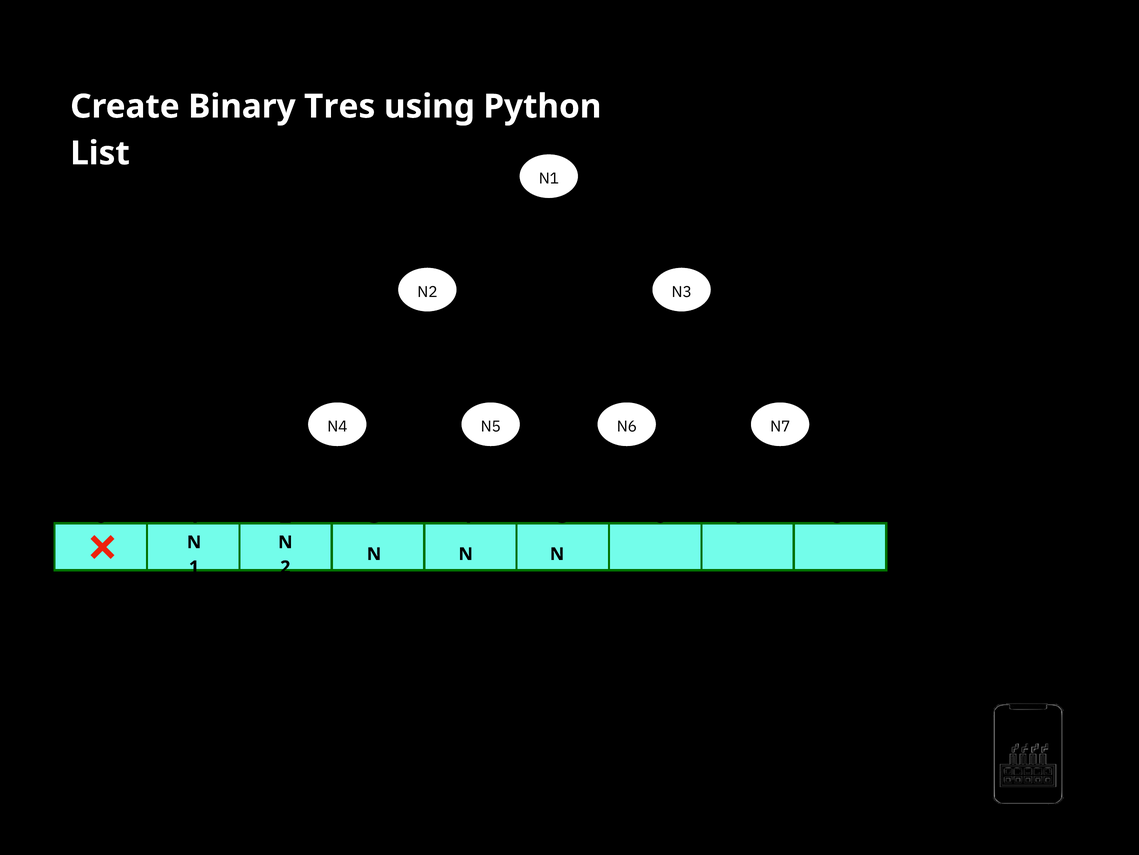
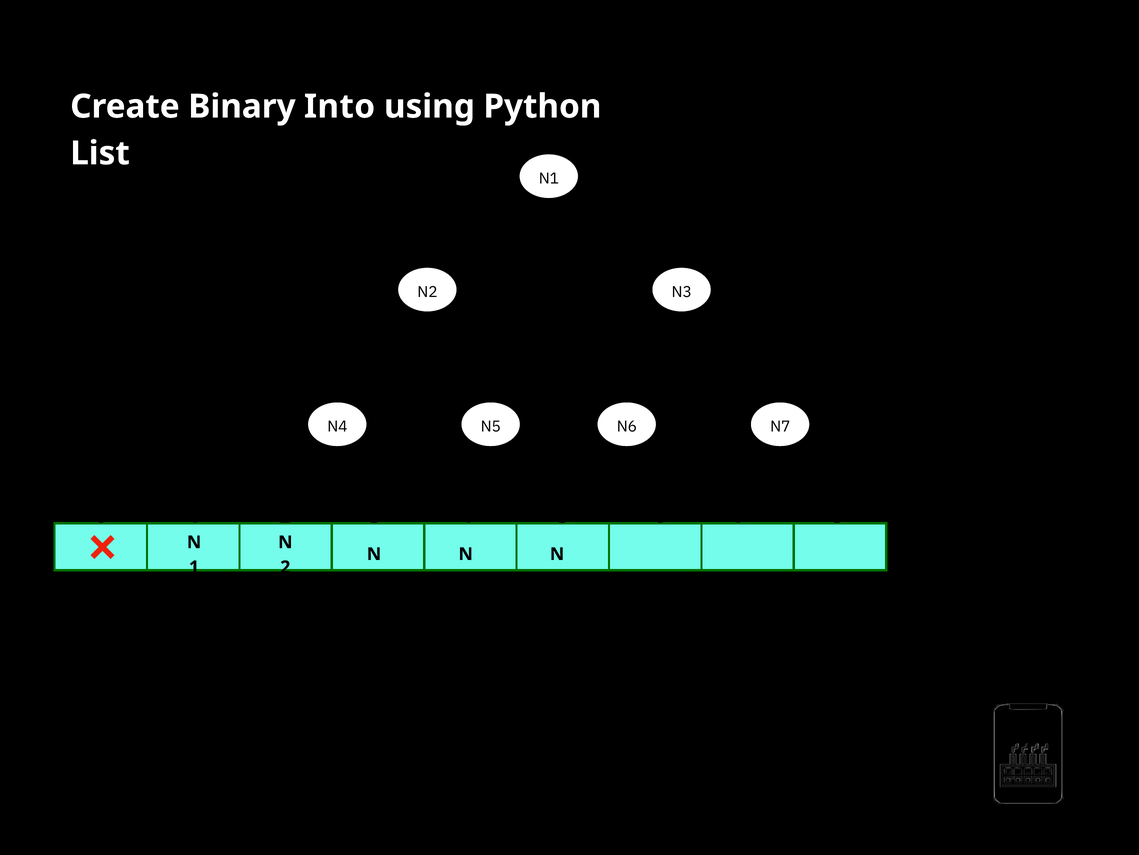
Tres: Tres -> Into (340, 107)
